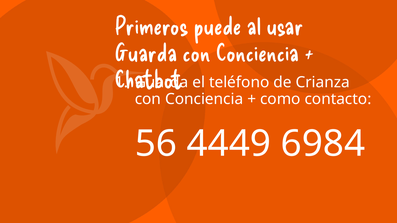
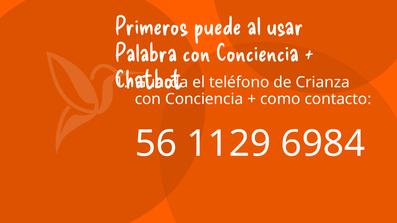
Guarda: Guarda -> Palabra (146, 53)
4449: 4449 -> 1129 (229, 144)
